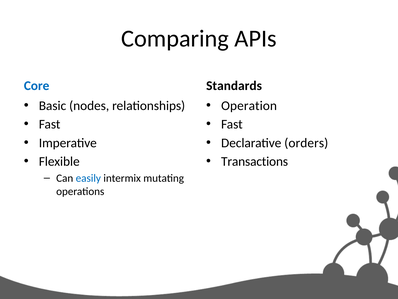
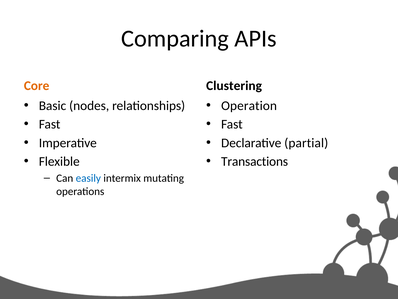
Core colour: blue -> orange (37, 86)
Standards: Standards -> Clustering (234, 86)
orders: orders -> partial (306, 143)
